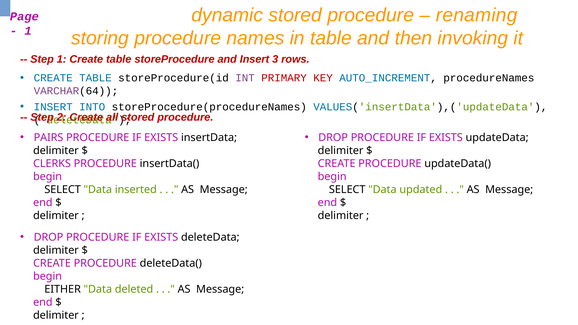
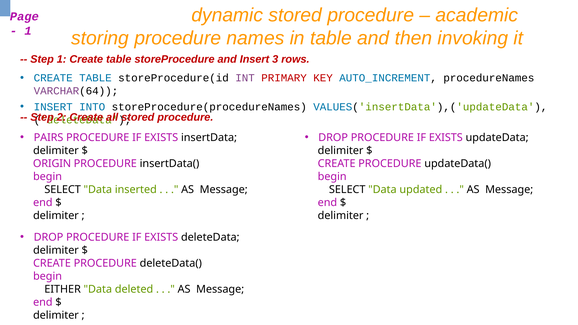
renaming: renaming -> academic (477, 15)
CLERKS: CLERKS -> ORIGIN (52, 164)
